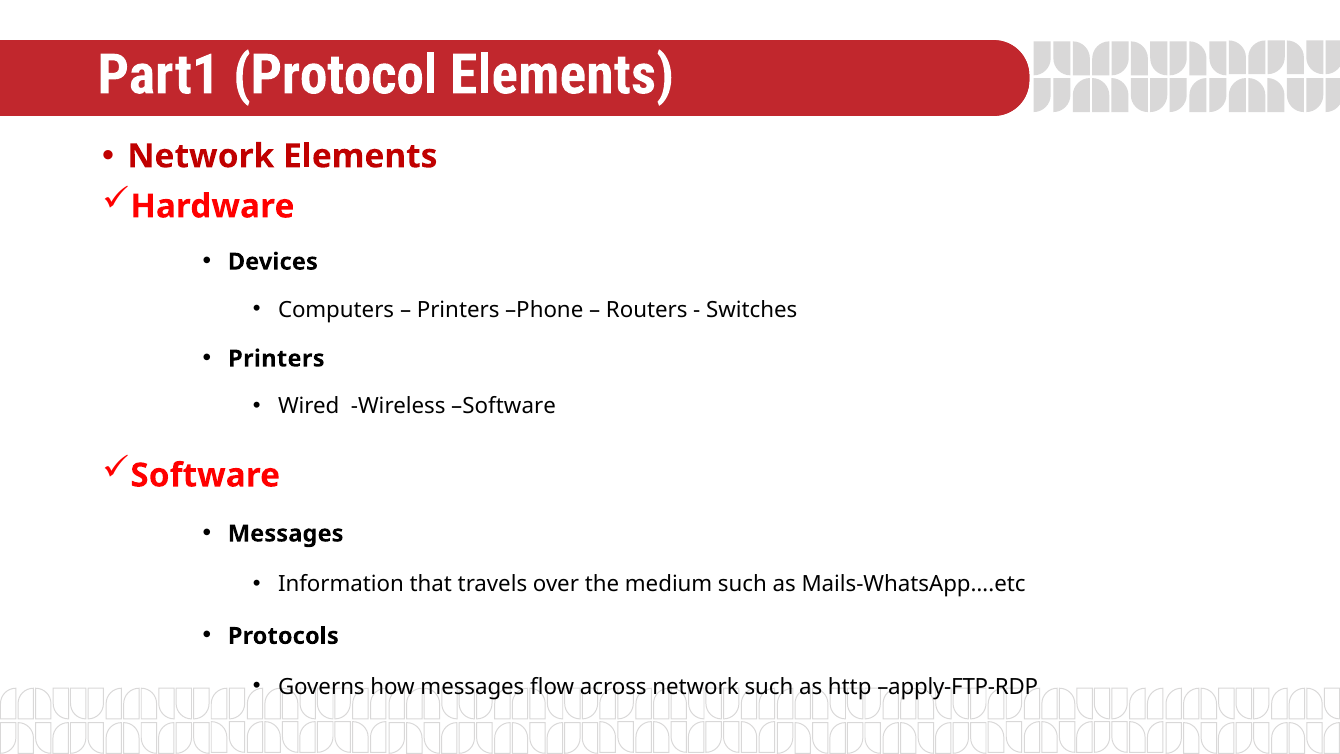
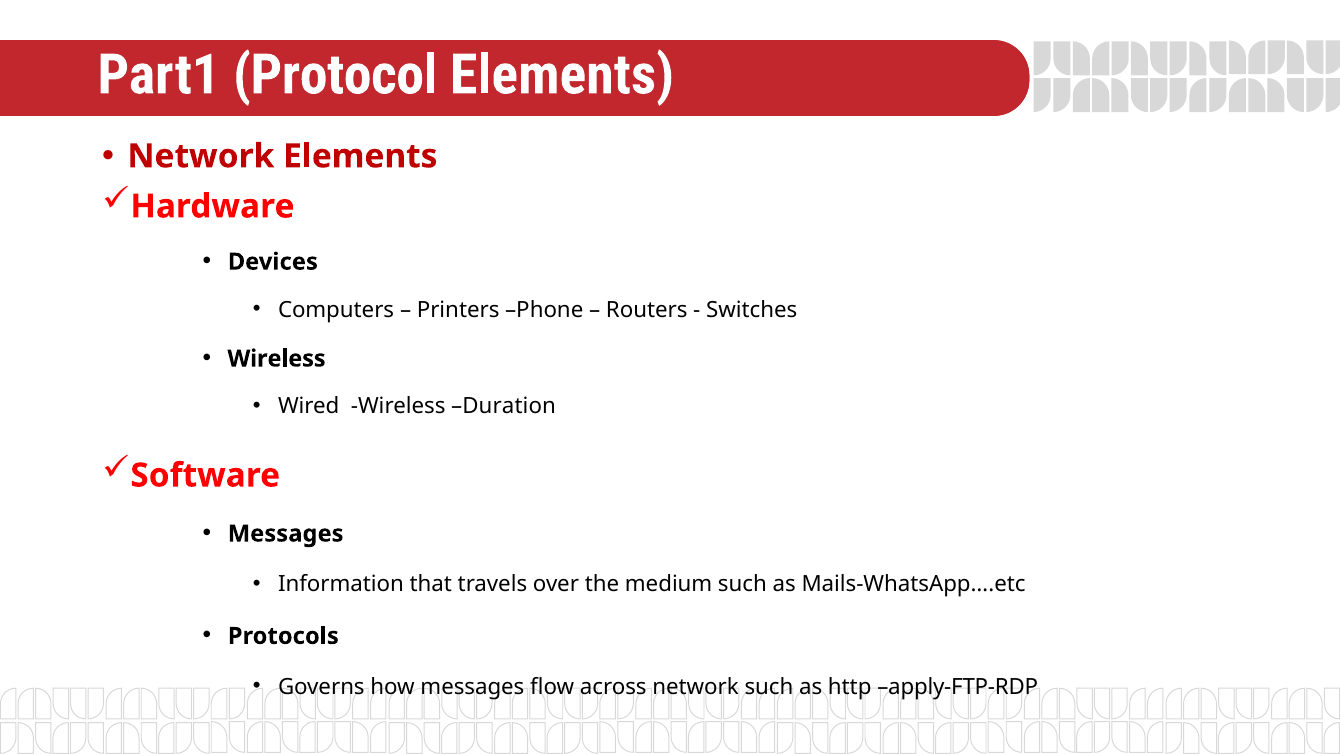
Printers: Printers -> Wireless (277, 359)
Wireless Software: Software -> Duration (504, 406)
